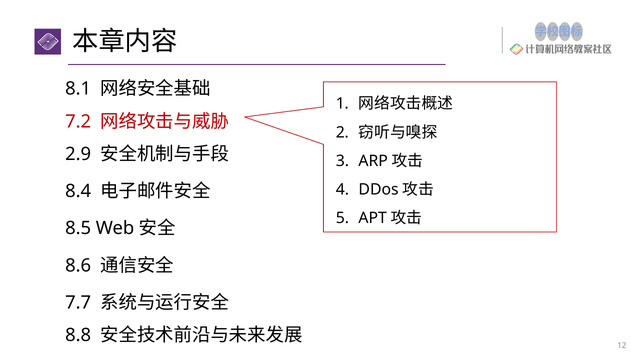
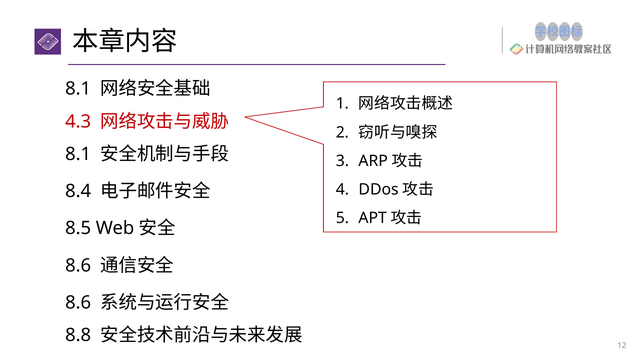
7.2: 7.2 -> 4.3 (78, 121)
2.9: 2.9 -> 8.1 (78, 154)
7.7: 7.7 -> 8.6 (78, 302)
